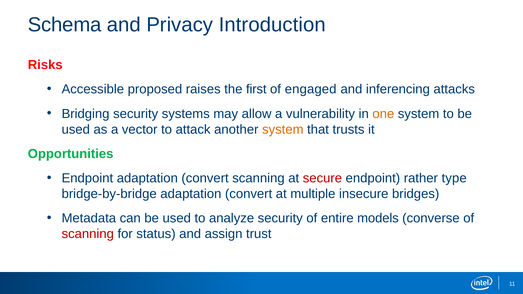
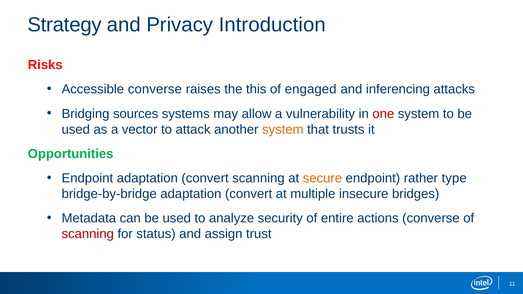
Schema: Schema -> Strategy (65, 25)
Accessible proposed: proposed -> converse (155, 89)
first: first -> this (256, 89)
Bridging security: security -> sources (136, 114)
one colour: orange -> red (383, 114)
secure colour: red -> orange (322, 178)
models: models -> actions (378, 218)
